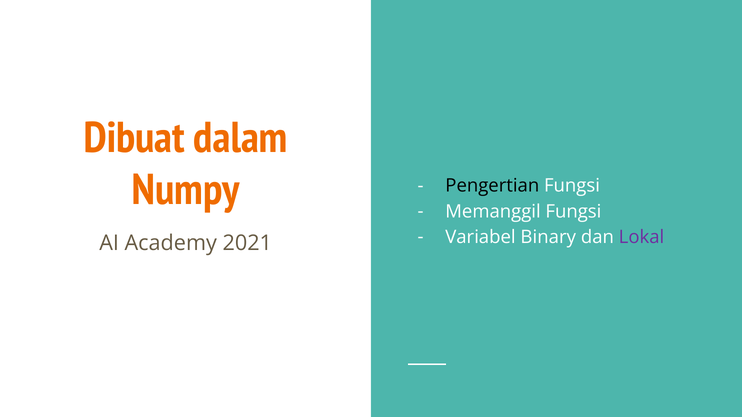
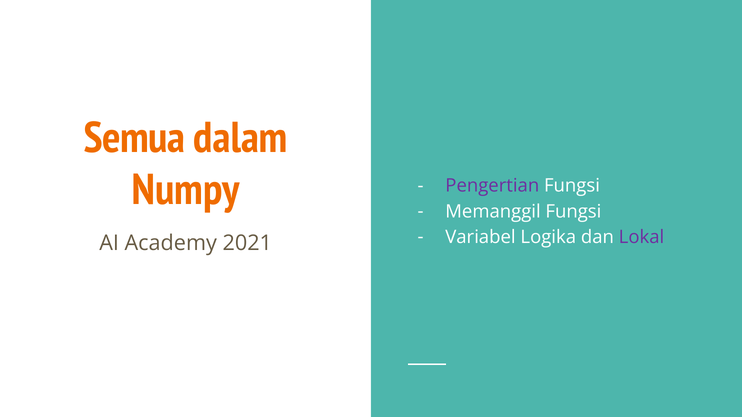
Dibuat: Dibuat -> Semua (134, 138)
Pengertian colour: black -> purple (492, 186)
Binary: Binary -> Logika (548, 237)
